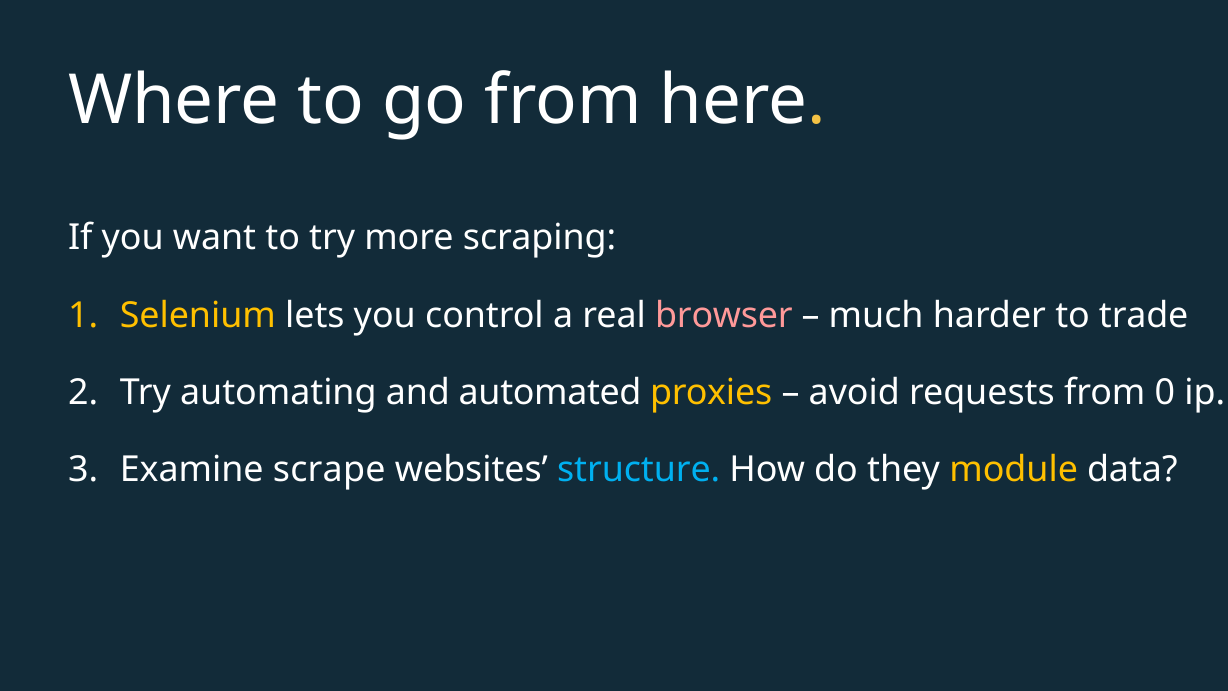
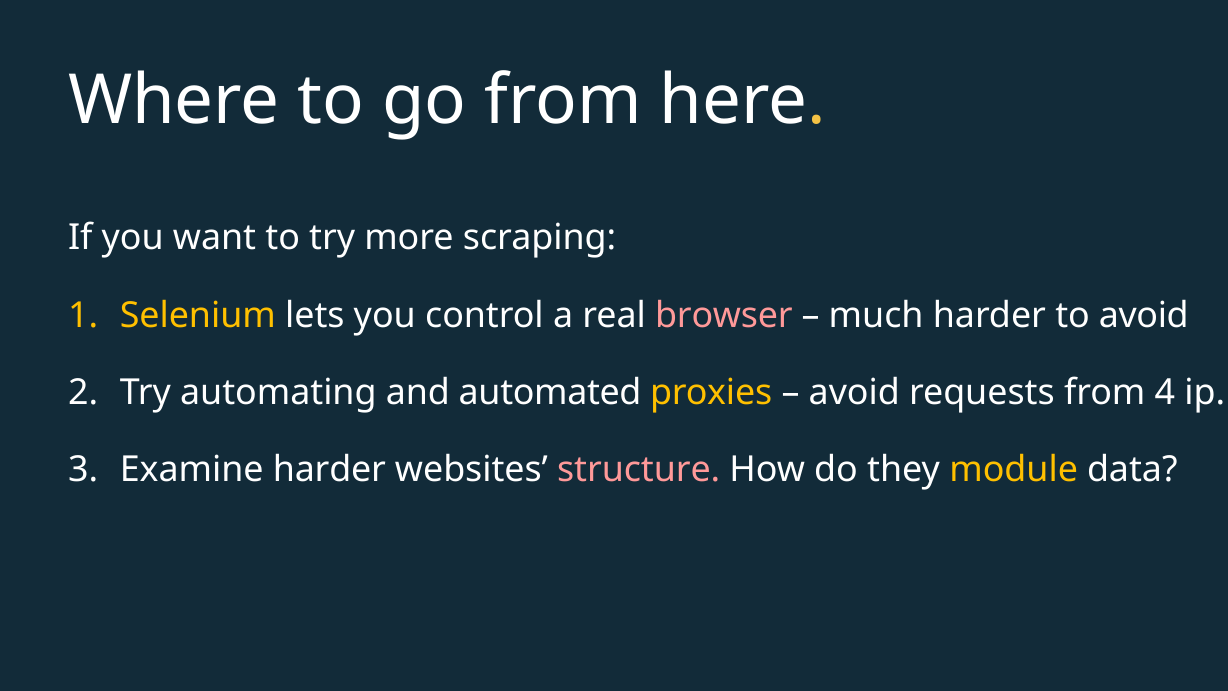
to trade: trade -> avoid (1144, 315)
0: 0 -> 4 (1165, 392)
Examine scrape: scrape -> harder (329, 469)
structure colour: light blue -> pink (639, 469)
